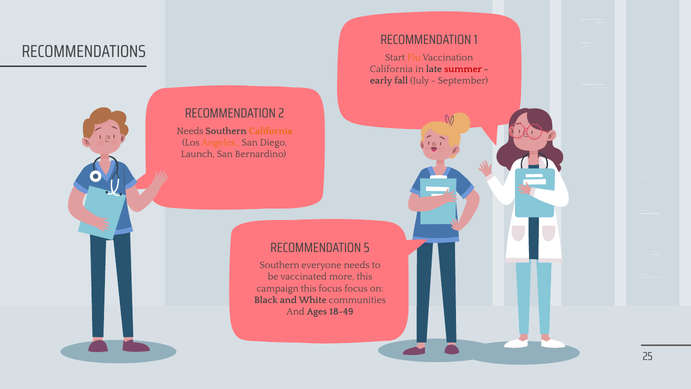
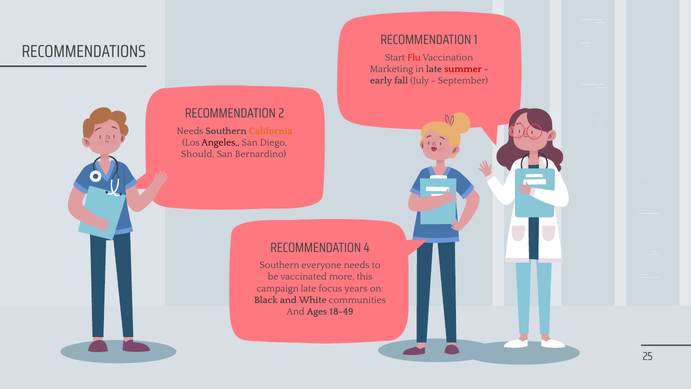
Flu colour: orange -> red (414, 57)
California: California -> Marketing (391, 69)
Angeles colour: orange -> black (220, 142)
Launch: Launch -> Should (198, 154)
5: 5 -> 4 (367, 247)
campaign this: this -> late (308, 288)
focus focus: focus -> years (356, 288)
